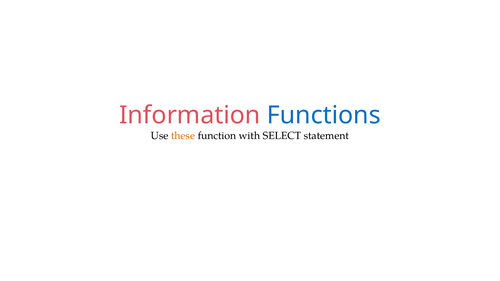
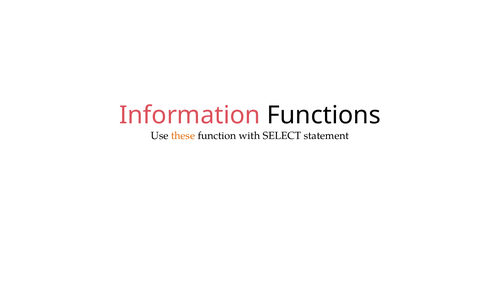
Functions colour: blue -> black (324, 115)
